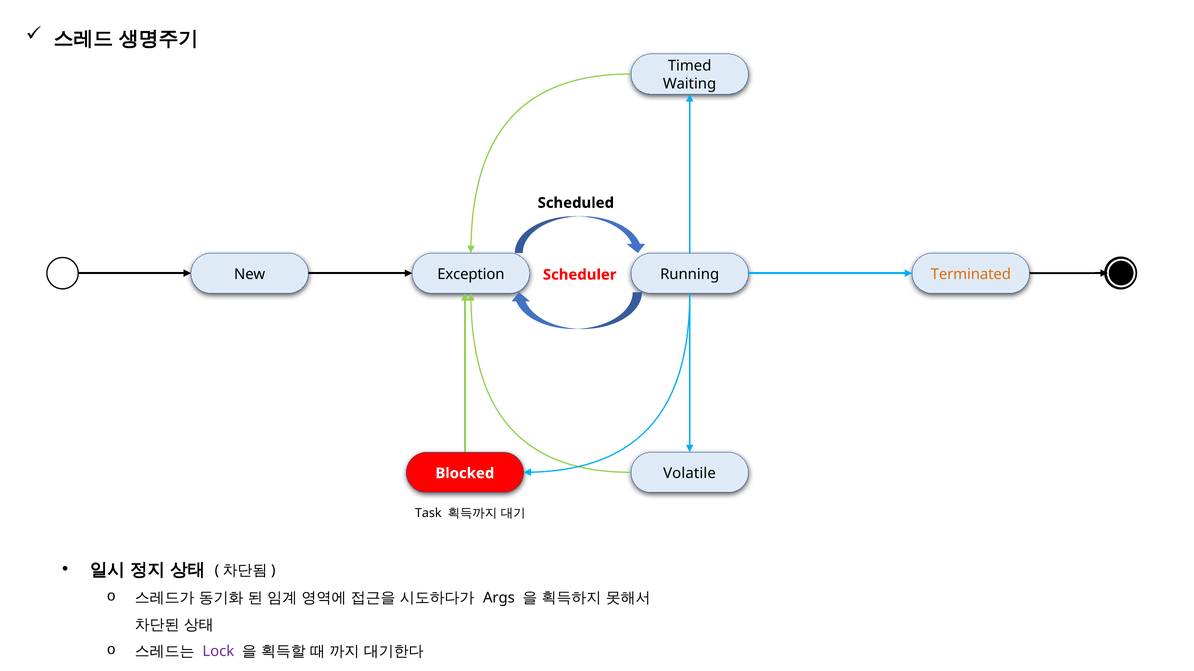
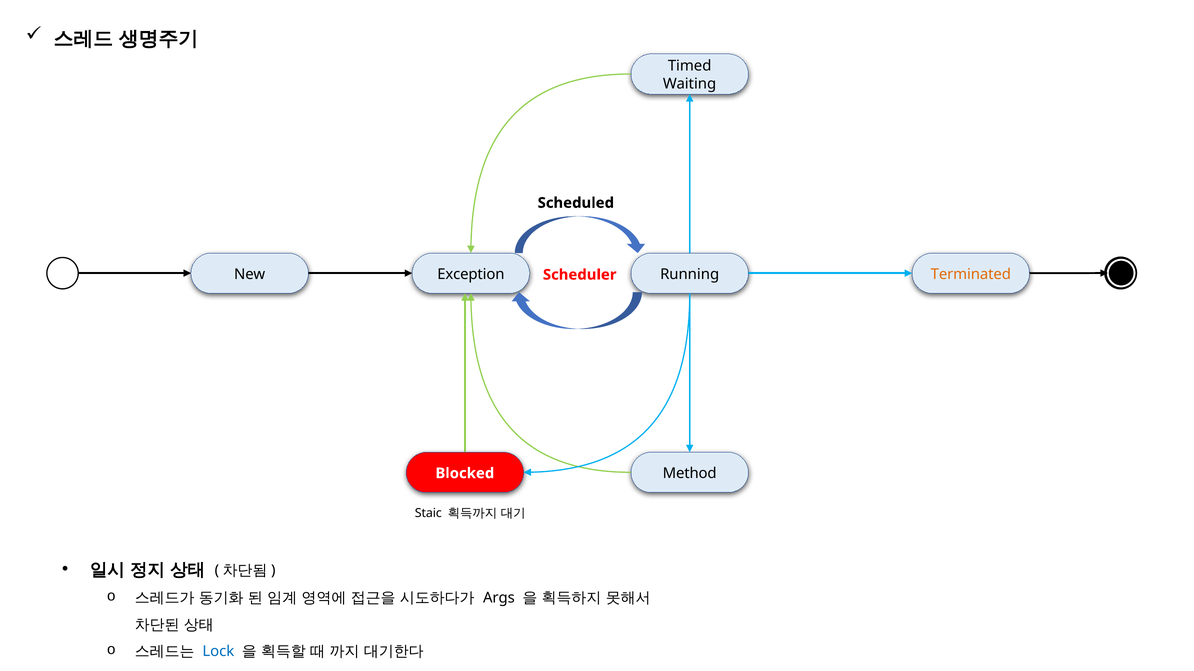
Volatile: Volatile -> Method (690, 474)
Task: Task -> Staic (428, 514)
Lock colour: purple -> blue (218, 652)
